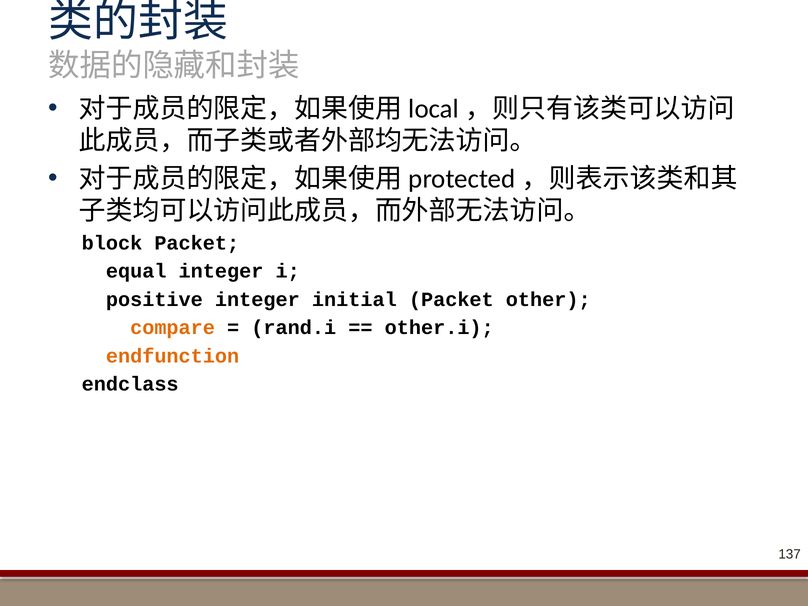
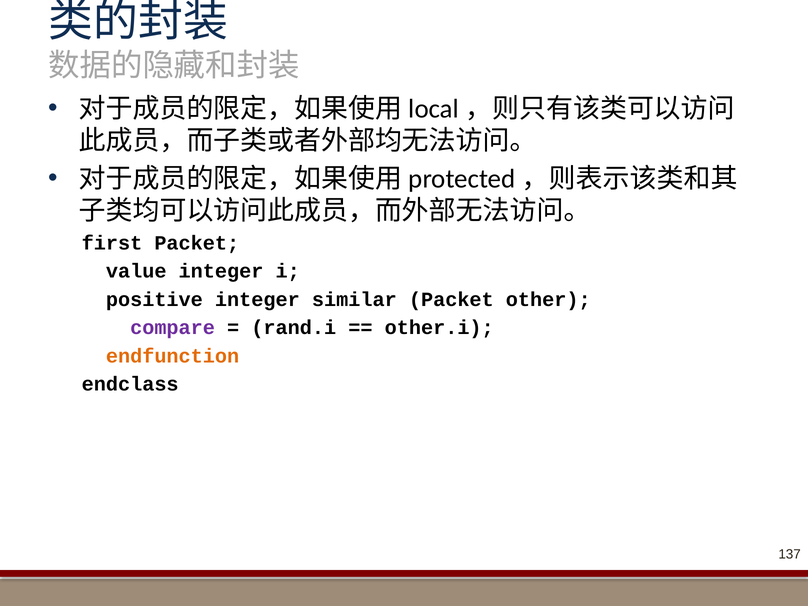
block: block -> first (112, 243)
equal: equal -> value (136, 271)
initial: initial -> similar (354, 299)
compare colour: orange -> purple (173, 328)
